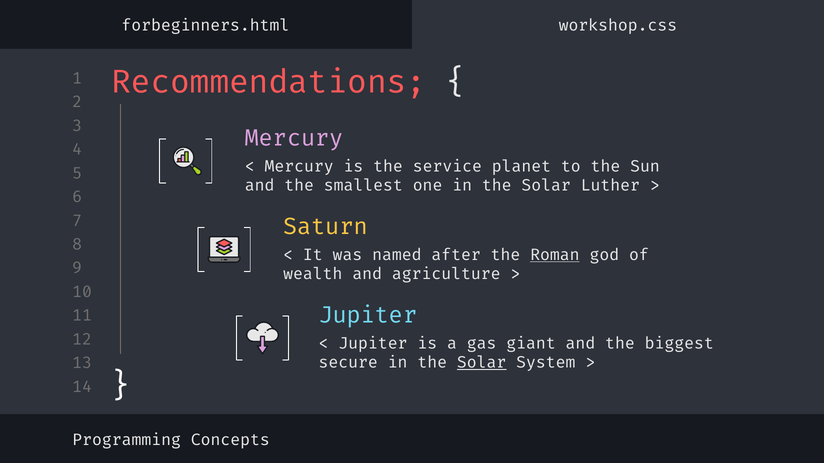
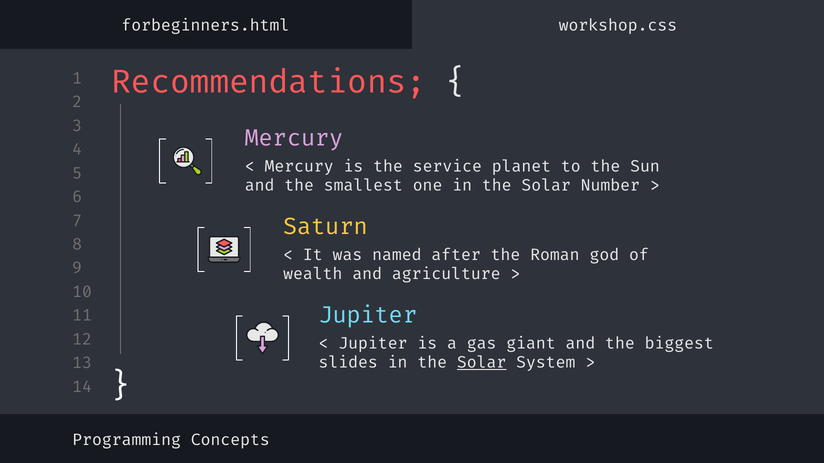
Luther: Luther -> Number (610, 186)
Roman underline: present -> none (555, 255)
secure: secure -> slides (348, 363)
